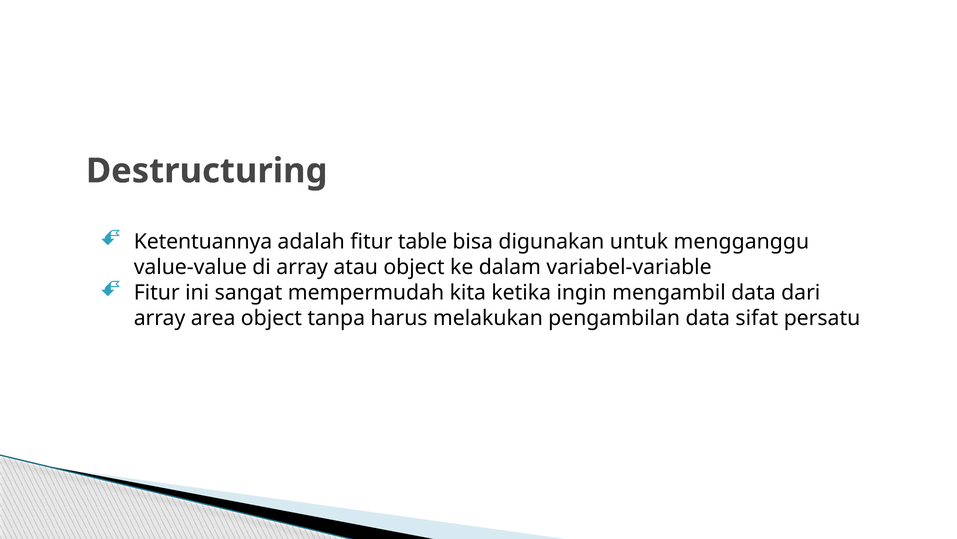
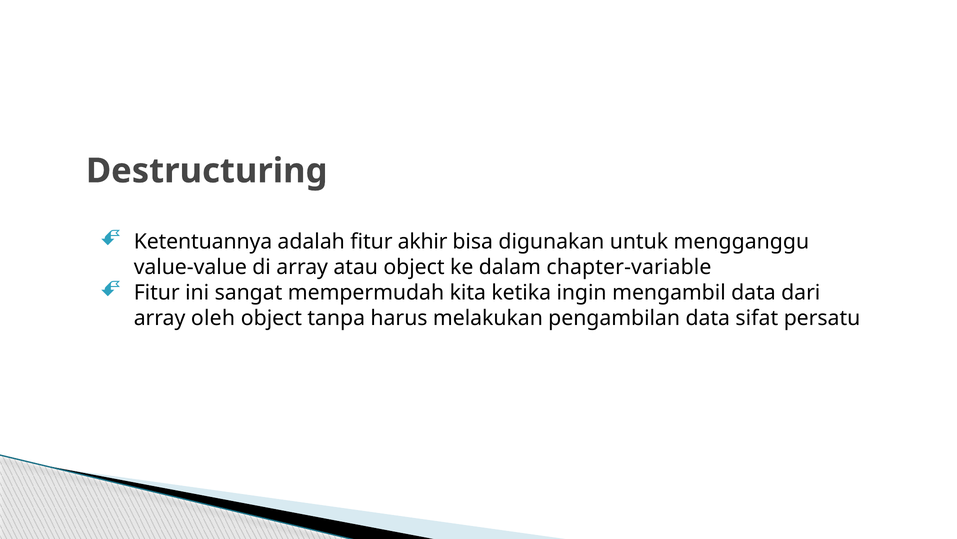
table: table -> akhir (423, 241)
variabel-variable: variabel-variable -> chapter-variable (629, 267)
area: area -> oleh (213, 318)
